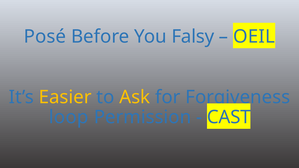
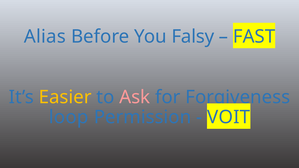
Posé: Posé -> Alias (45, 37)
OEIL: OEIL -> FAST (254, 37)
Ask colour: yellow -> pink (135, 97)
CAST: CAST -> VOIT (229, 117)
